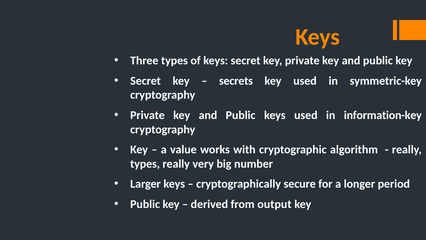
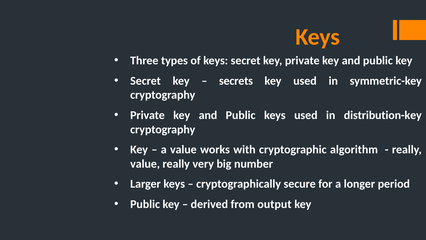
information-key: information-key -> distribution-key (383, 115)
types: types -> value (145, 164)
